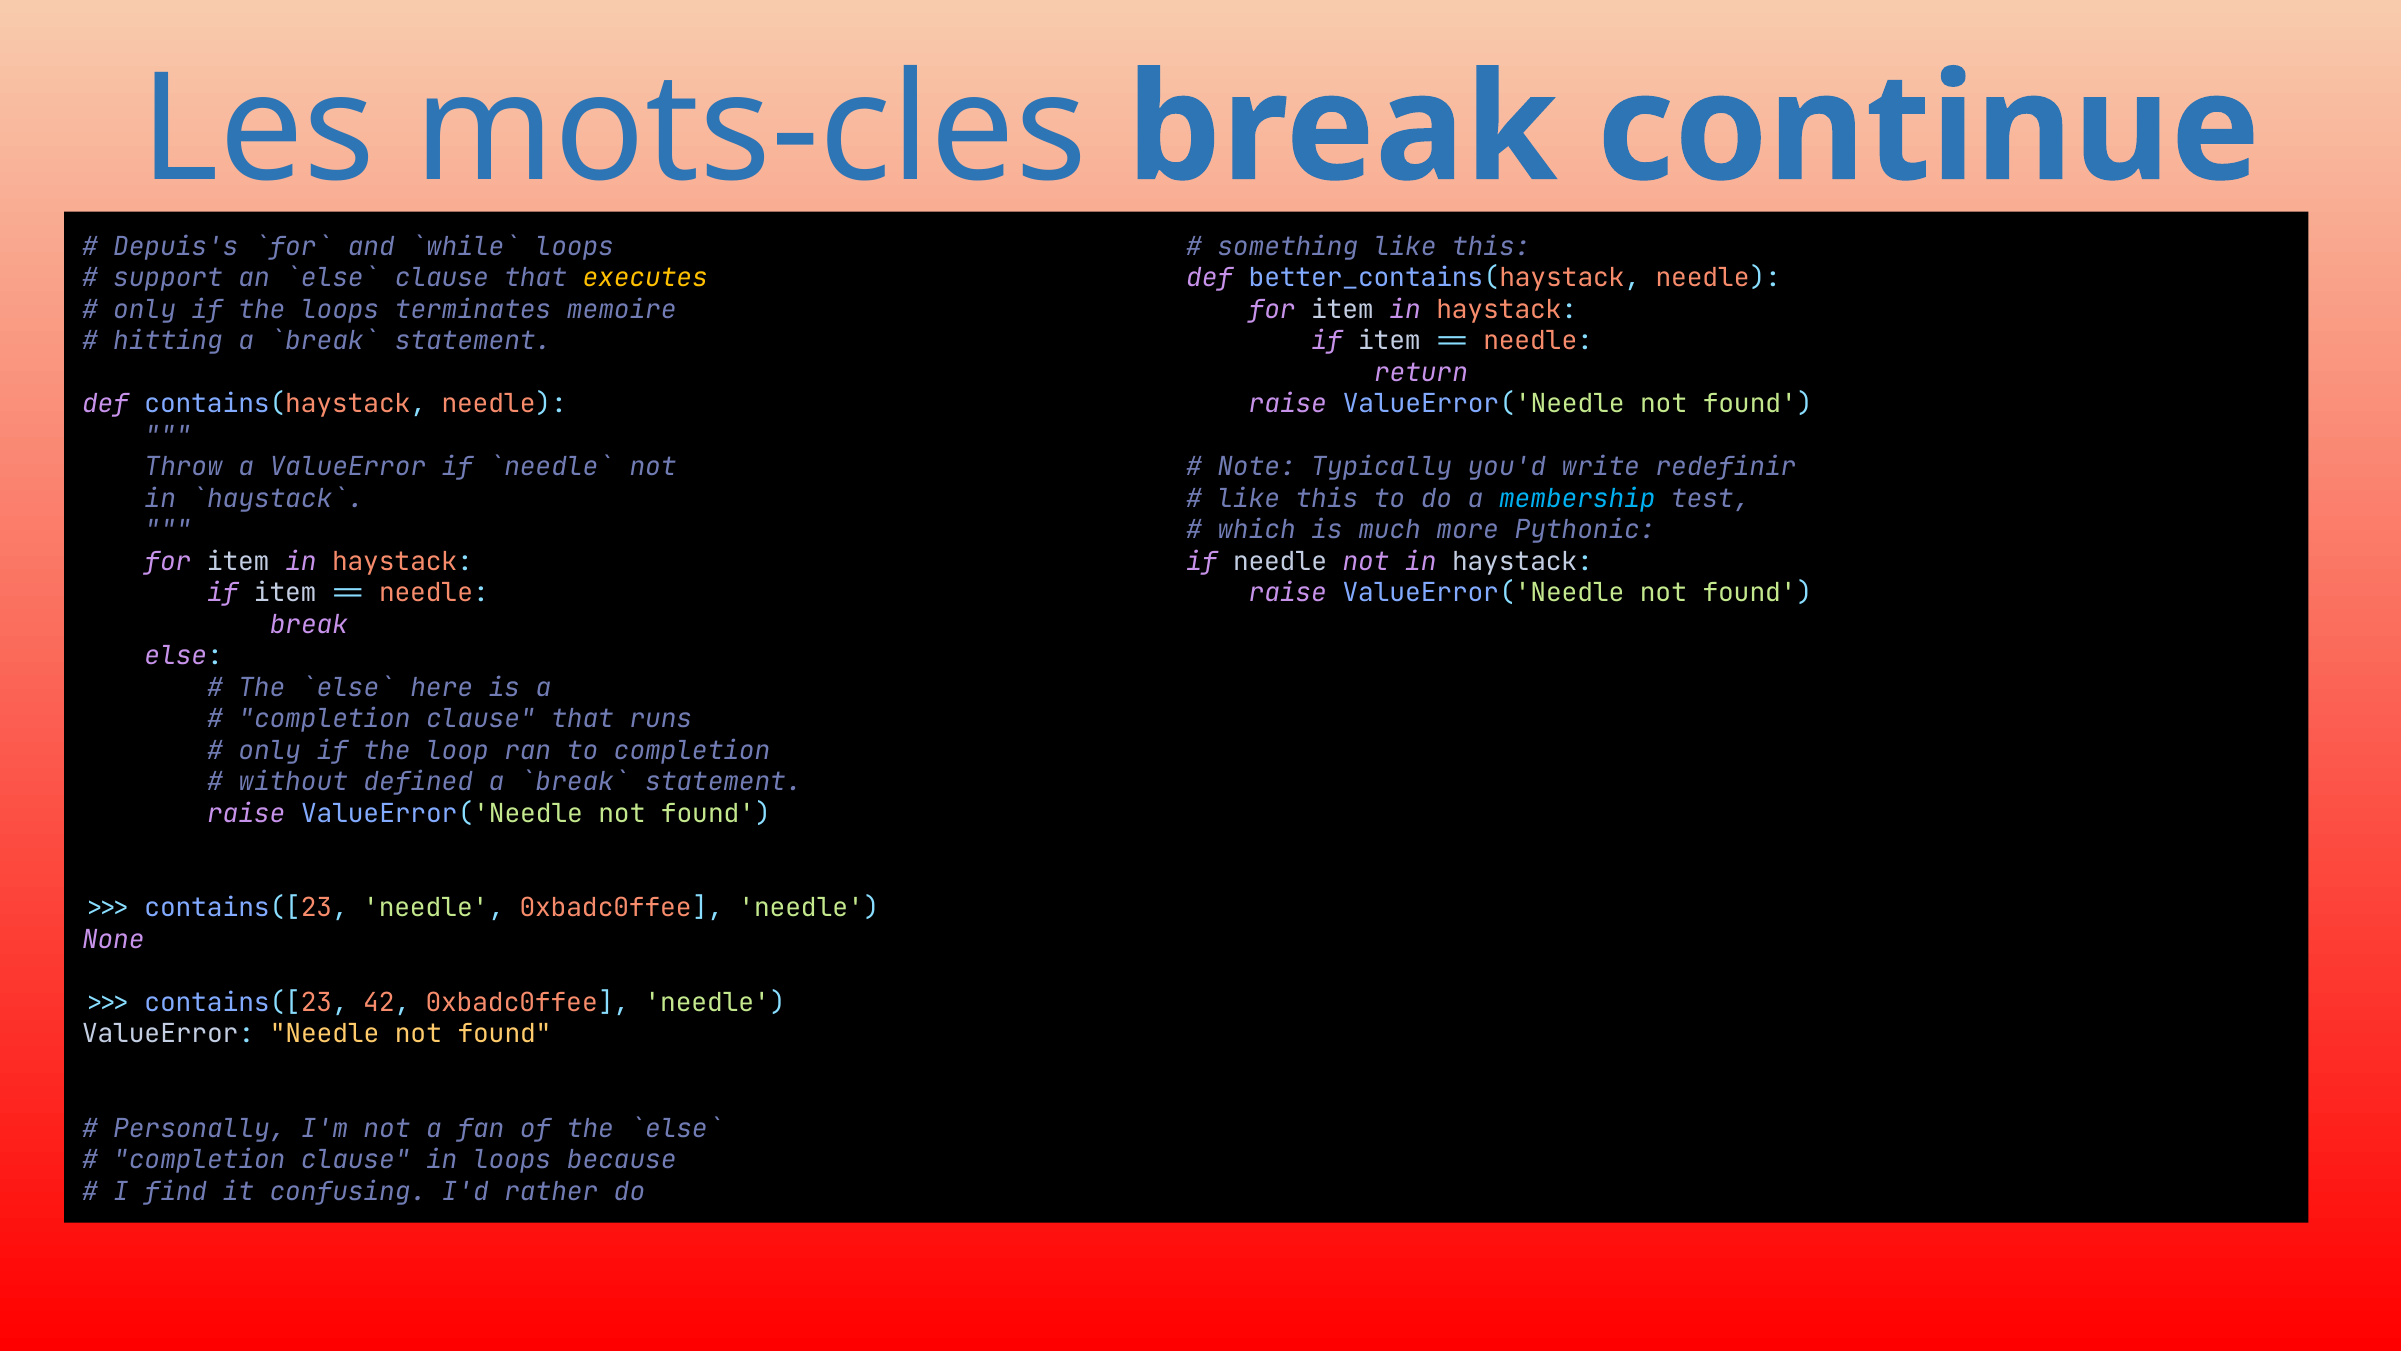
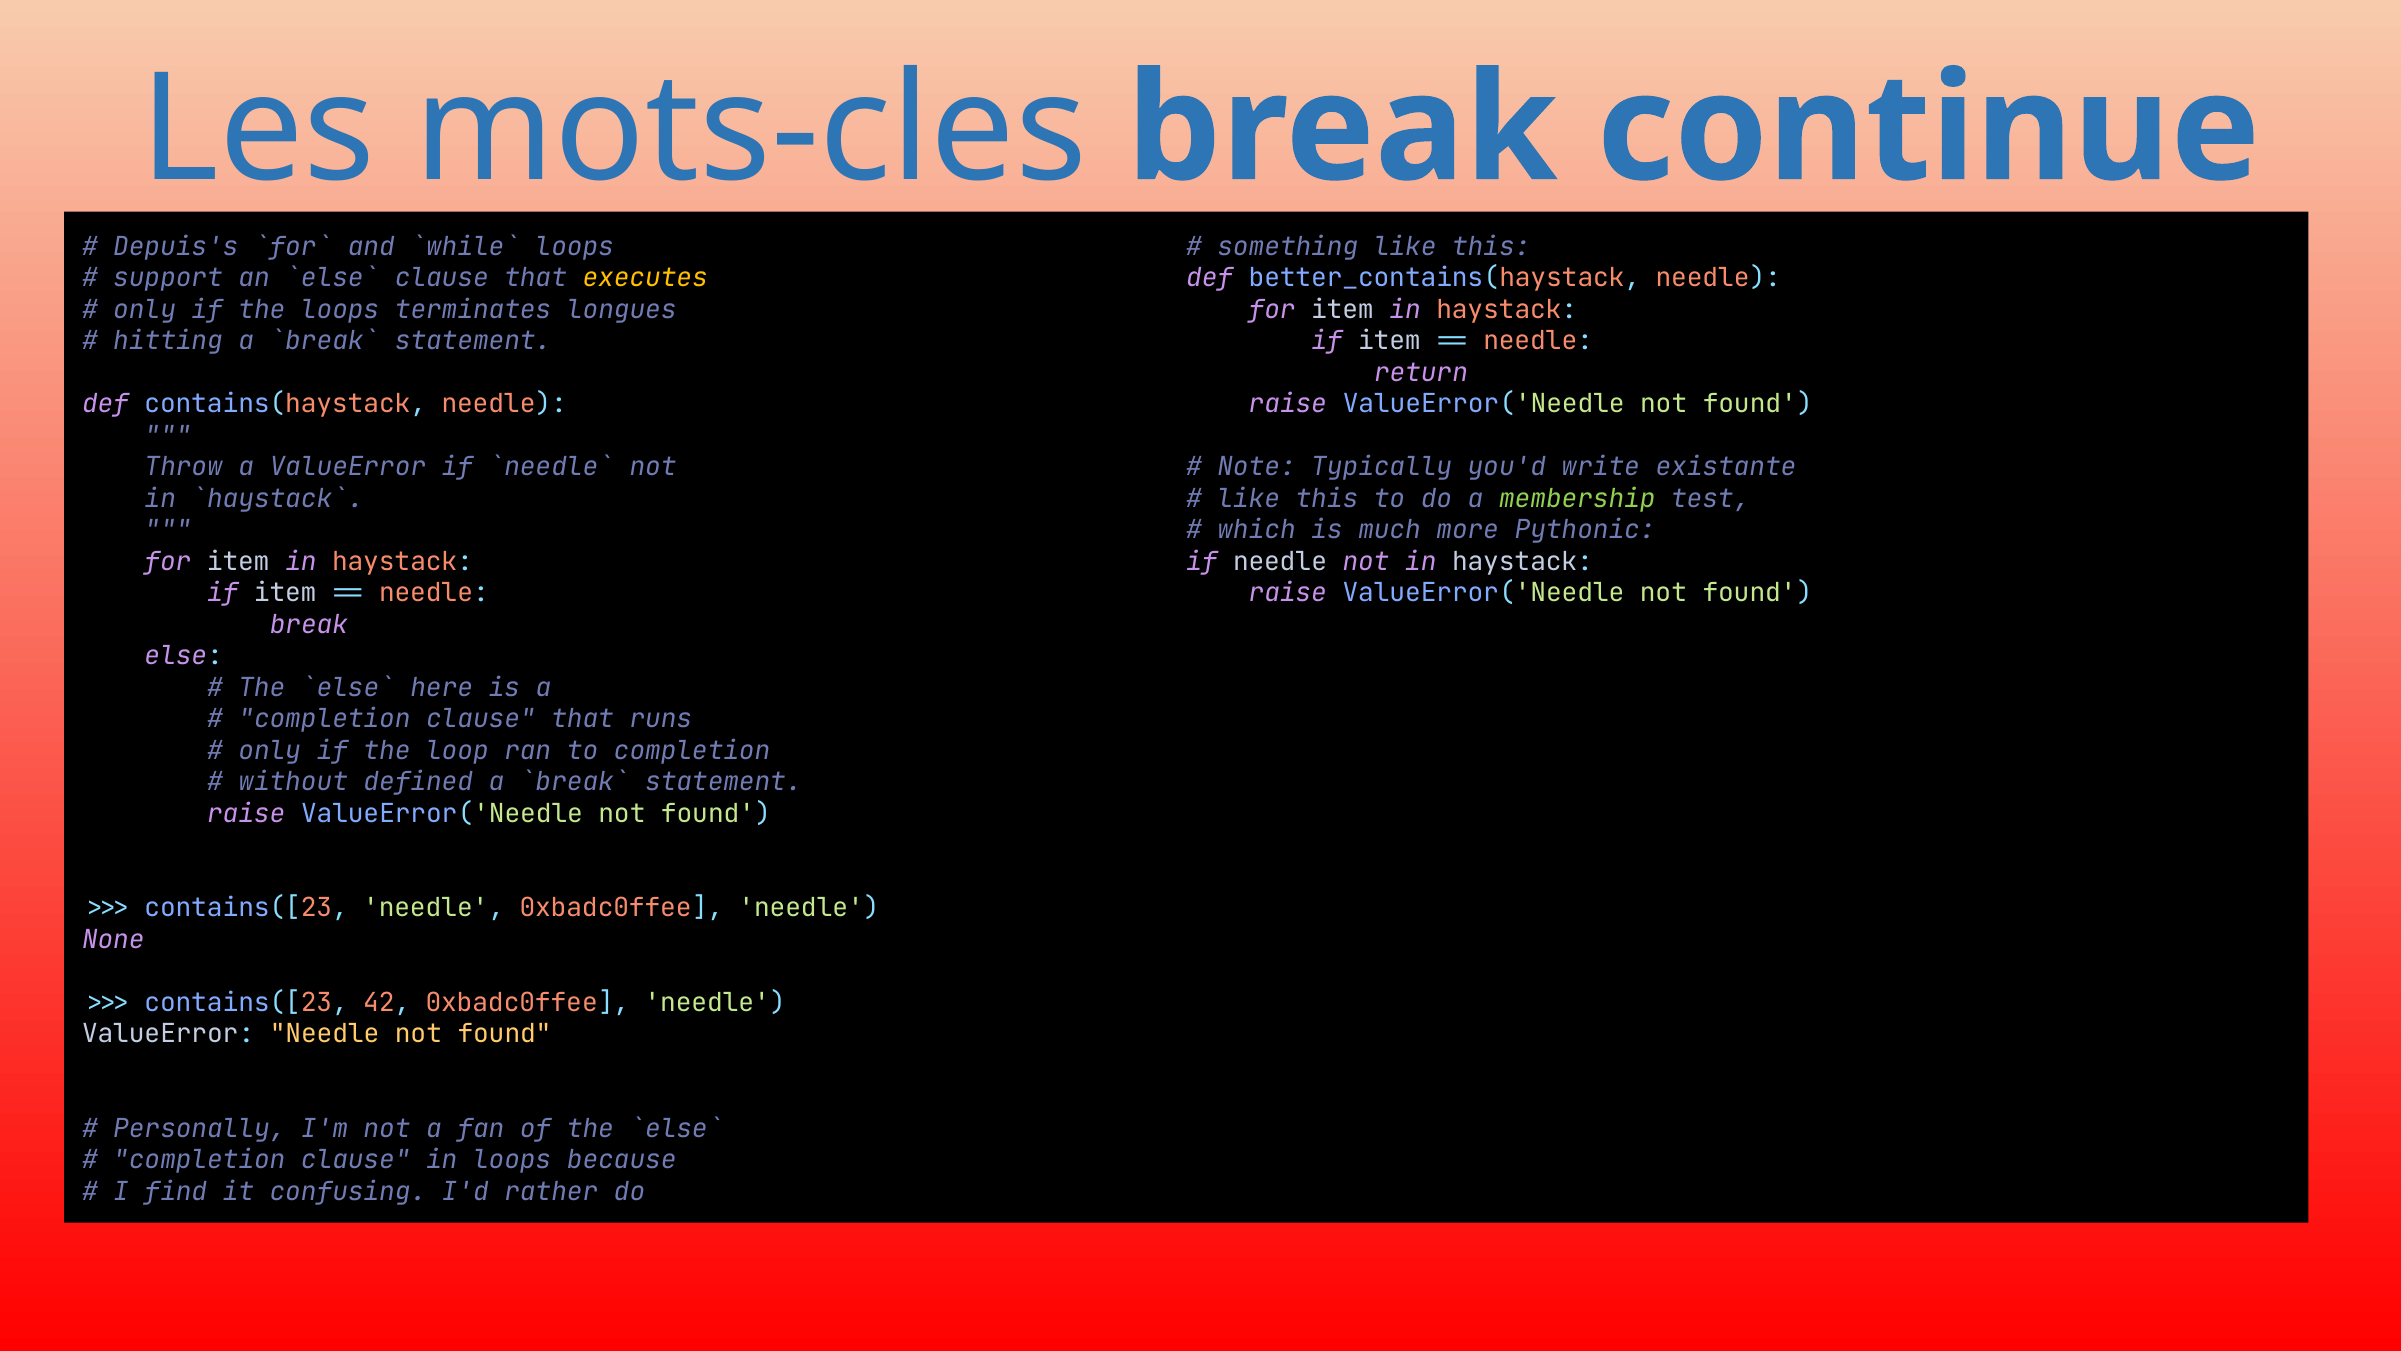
memoire: memoire -> longues (622, 310)
redefinir: redefinir -> existante (1726, 467)
membership colour: light blue -> light green (1577, 498)
